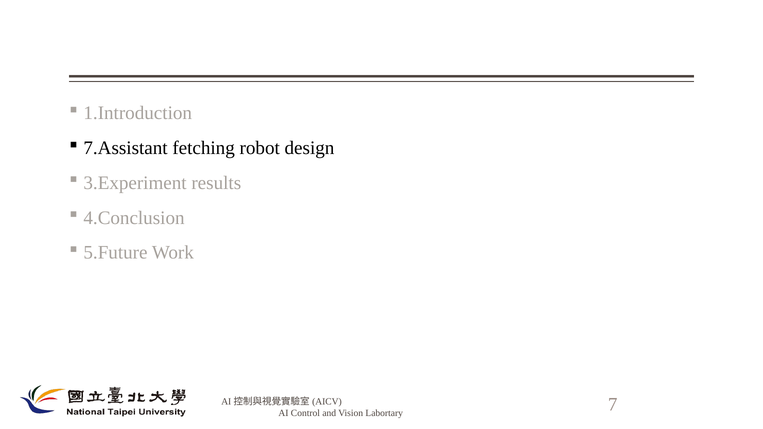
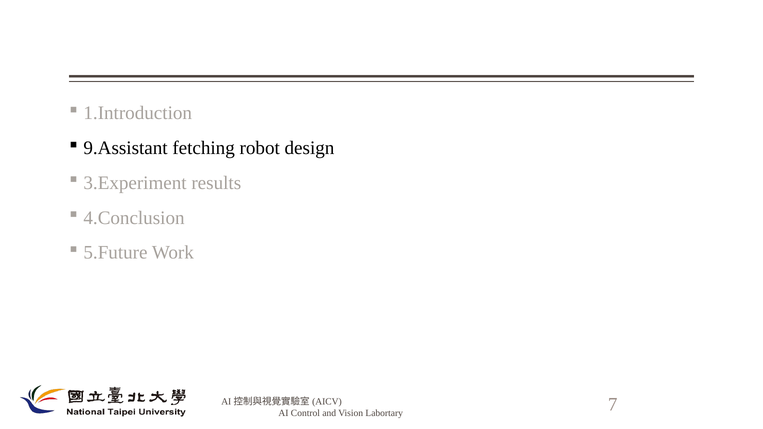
7.Assistant: 7.Assistant -> 9.Assistant (126, 148)
